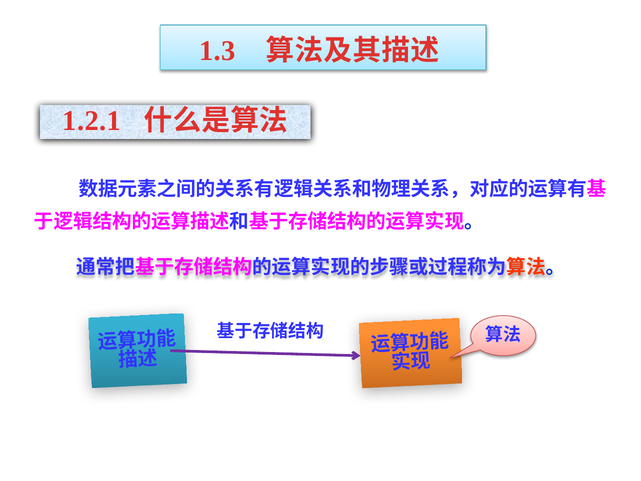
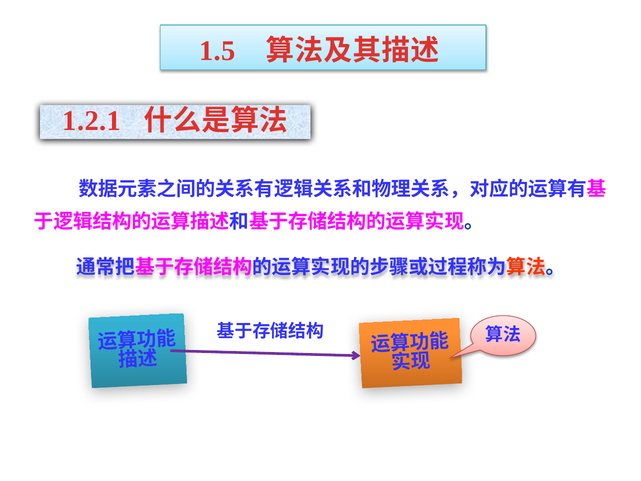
1.3: 1.3 -> 1.5 (217, 51)
